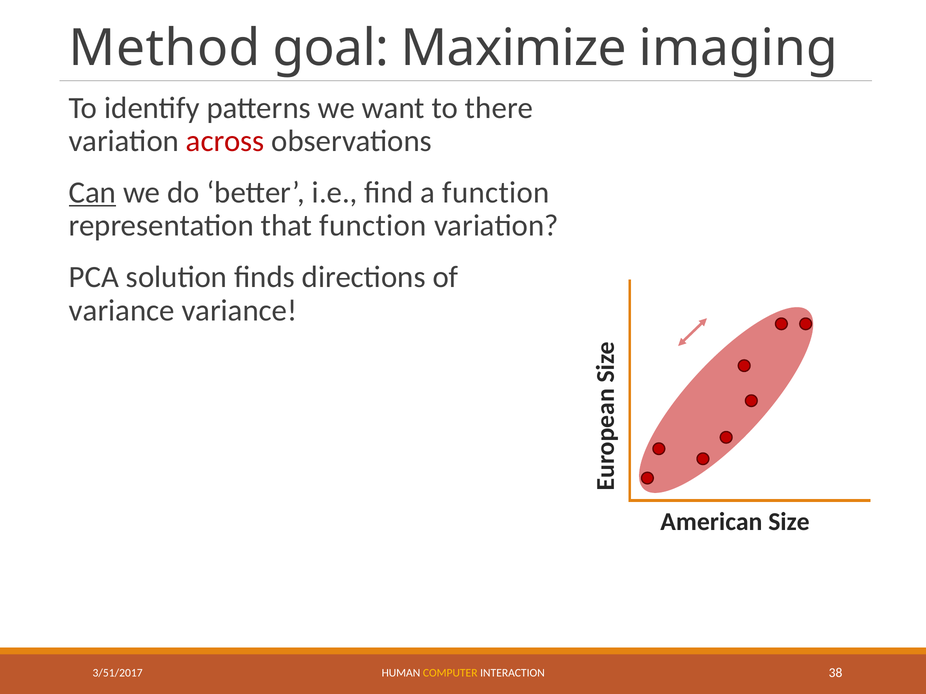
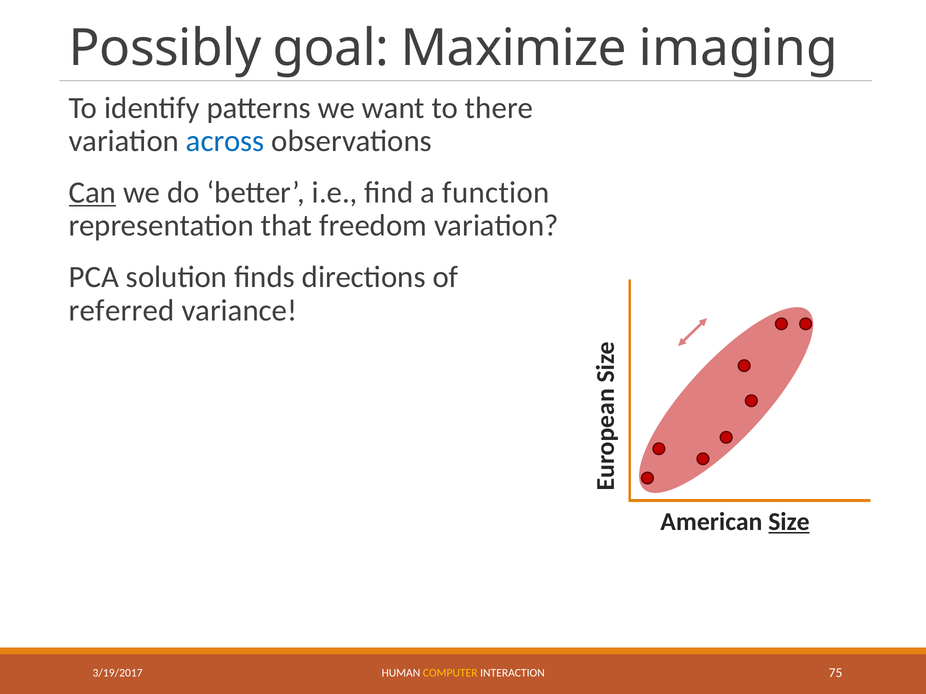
Method: Method -> Possibly (165, 49)
across colour: red -> blue (225, 141)
that function: function -> freedom (373, 226)
variance: variance -> referred (122, 311)
Size underline: none -> present (789, 522)
3/51/2017: 3/51/2017 -> 3/19/2017 (118, 673)
38: 38 -> 75 (836, 673)
